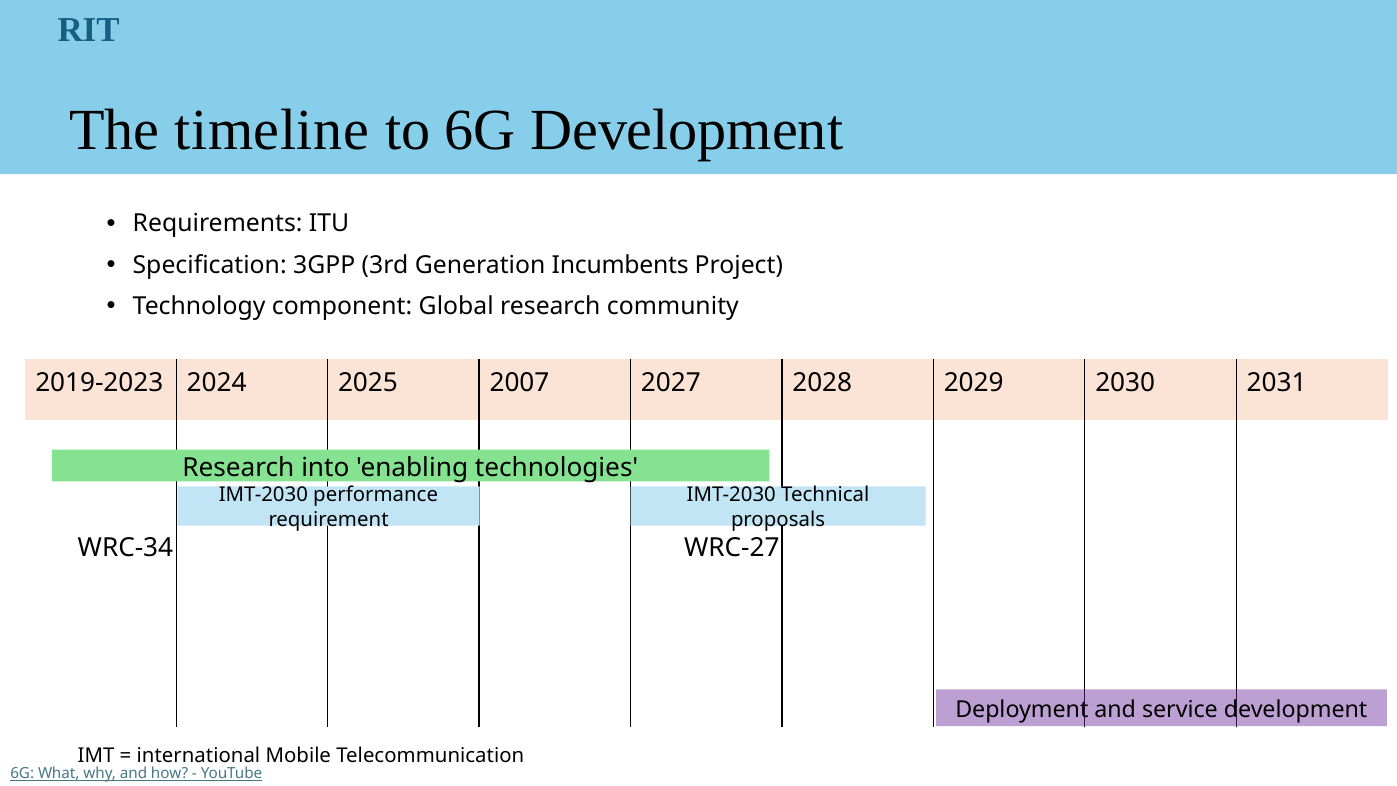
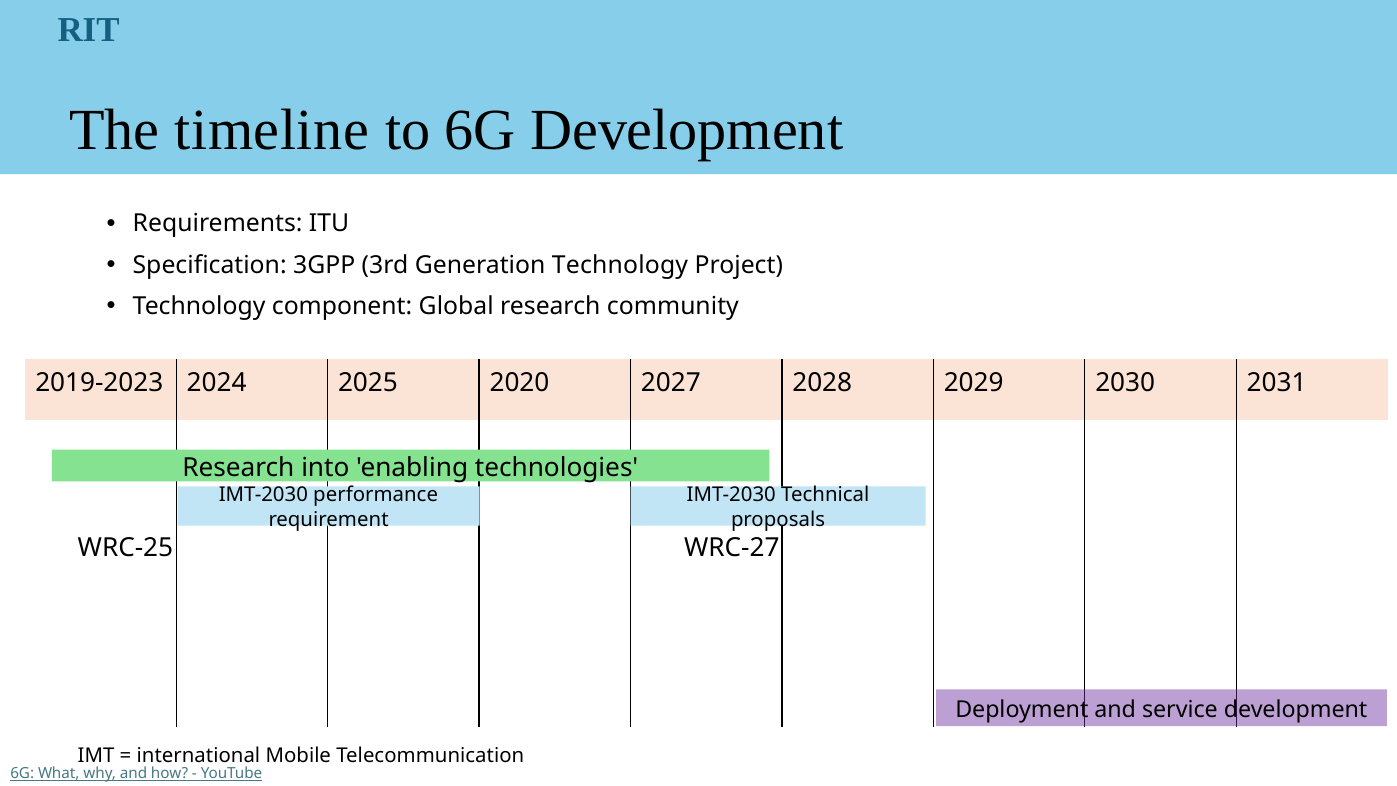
Generation Incumbents: Incumbents -> Technology (620, 265)
2007: 2007 -> 2020 (519, 383)
WRC-34: WRC-34 -> WRC-25 (125, 548)
